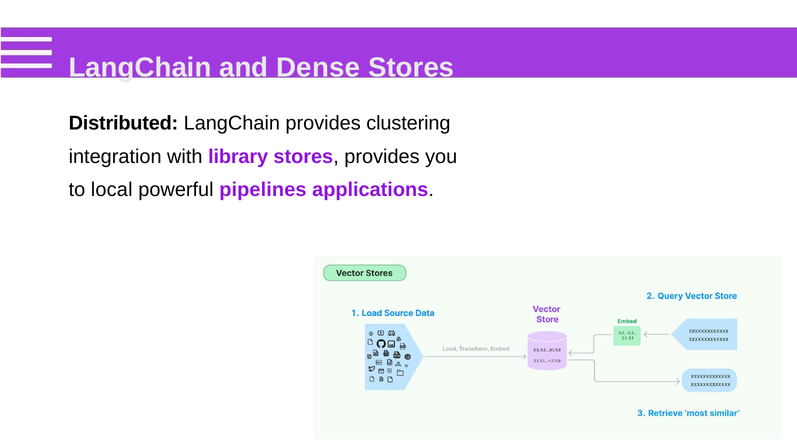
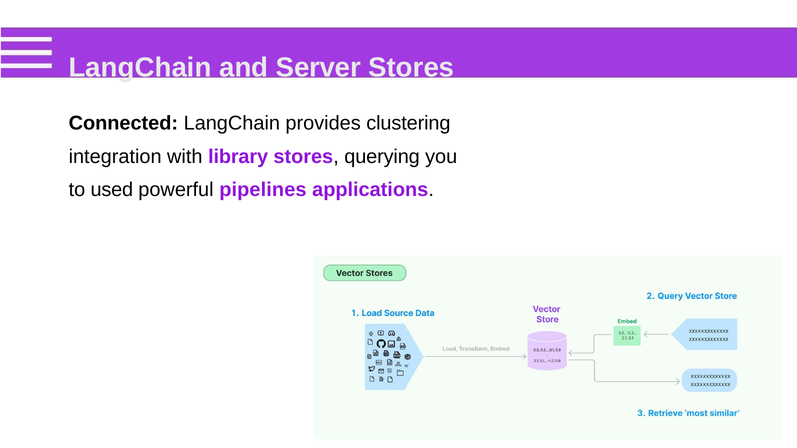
Dense: Dense -> Server (318, 68)
Distributed: Distributed -> Connected (123, 123)
stores provides: provides -> querying (382, 157)
local: local -> used (112, 190)
